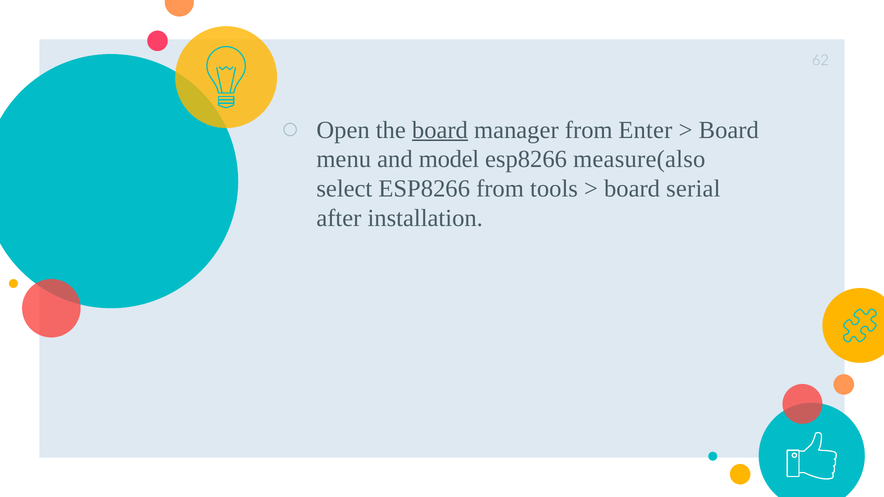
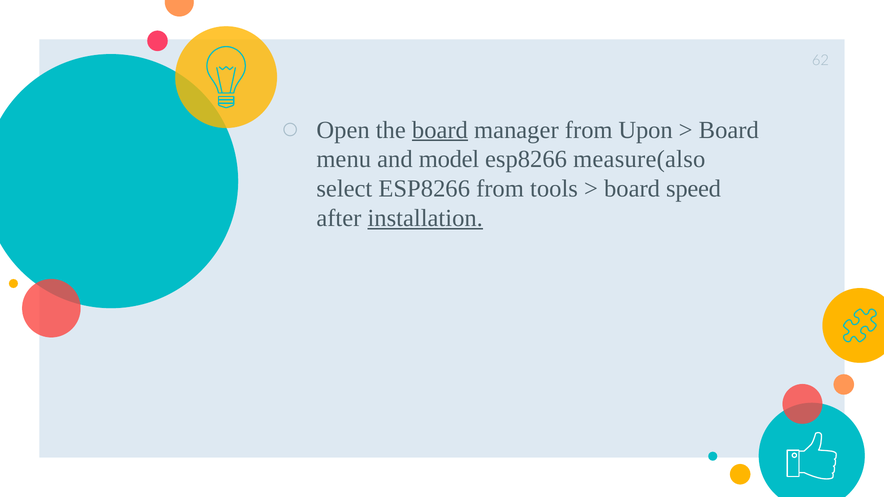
Enter: Enter -> Upon (646, 130)
serial: serial -> speed (694, 189)
installation underline: none -> present (425, 218)
